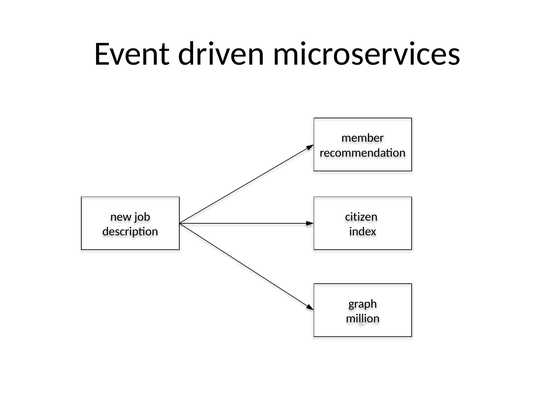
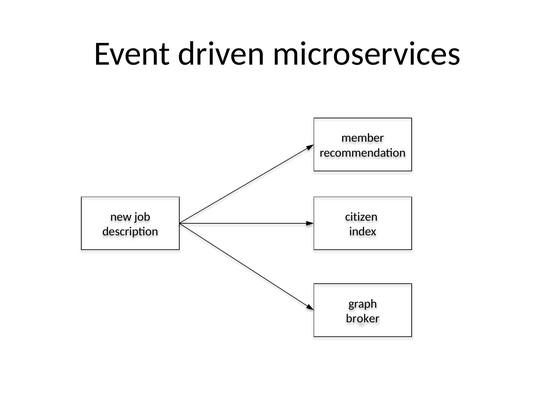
million: million -> broker (363, 319)
